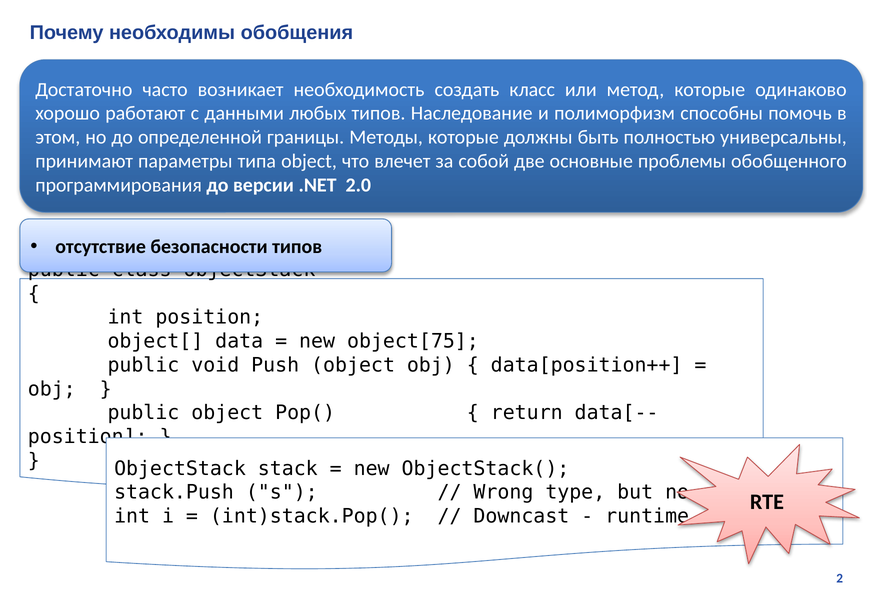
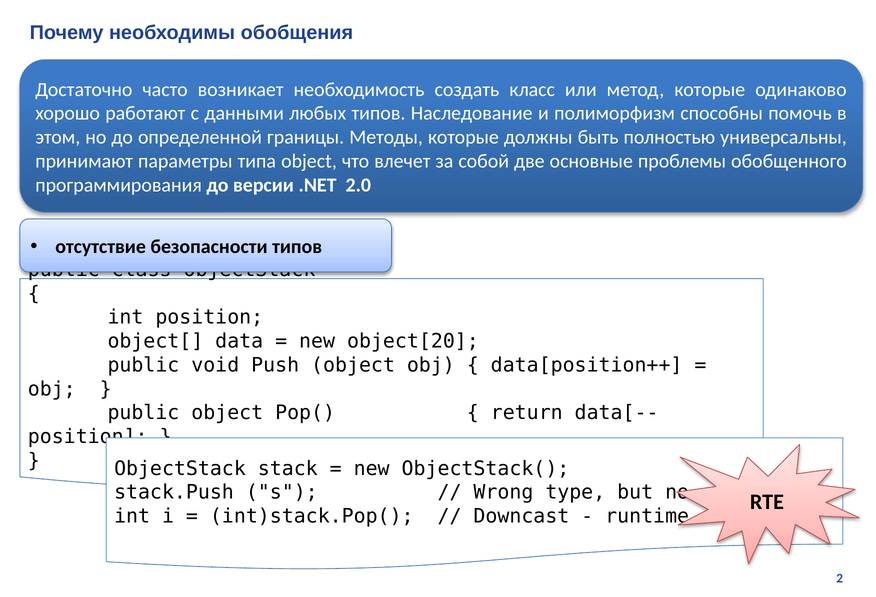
object[75: object[75 -> object[20 (413, 341)
